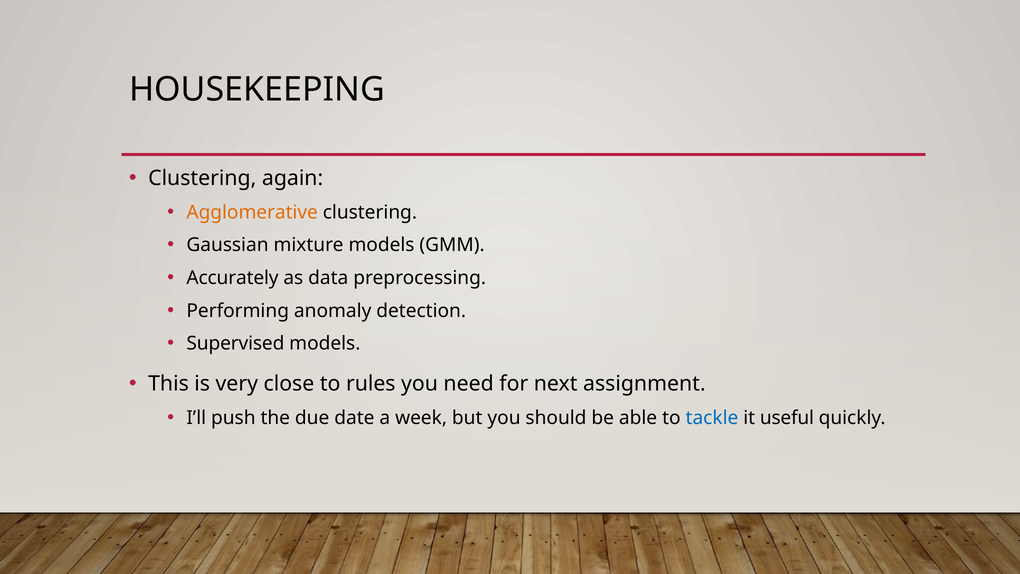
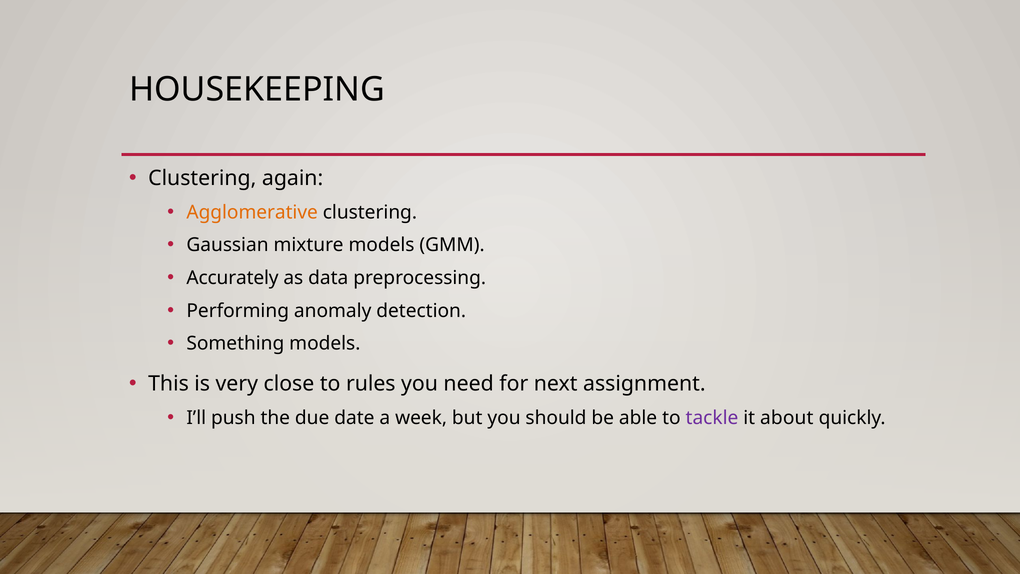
Supervised: Supervised -> Something (235, 344)
tackle colour: blue -> purple (712, 418)
useful: useful -> about (787, 418)
